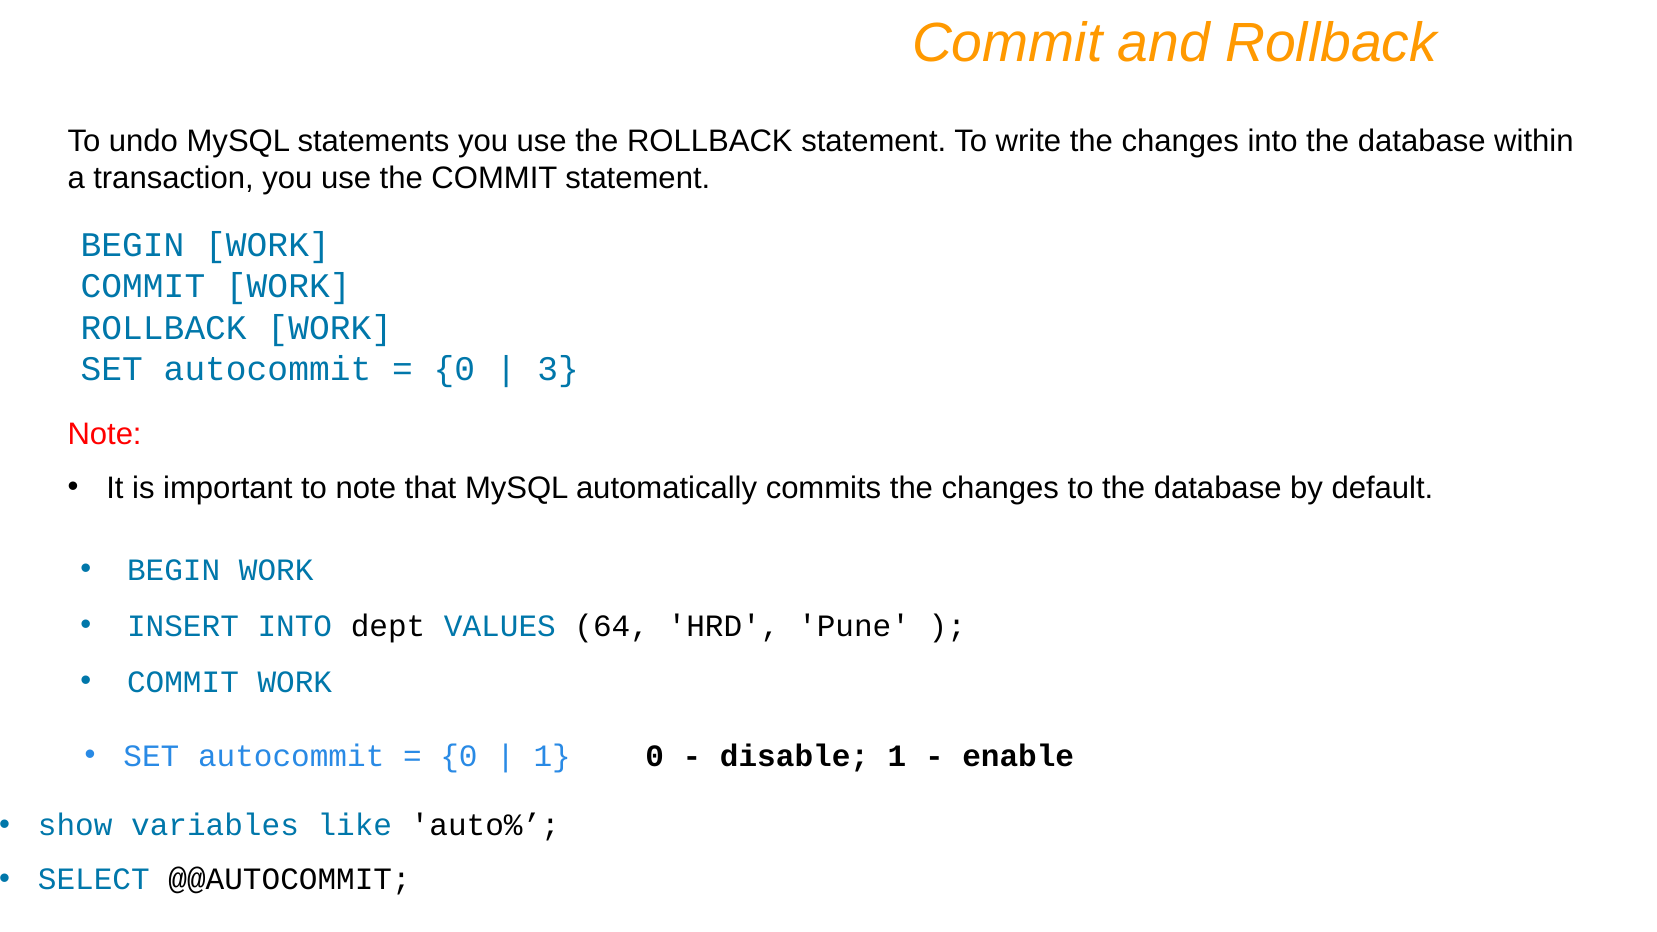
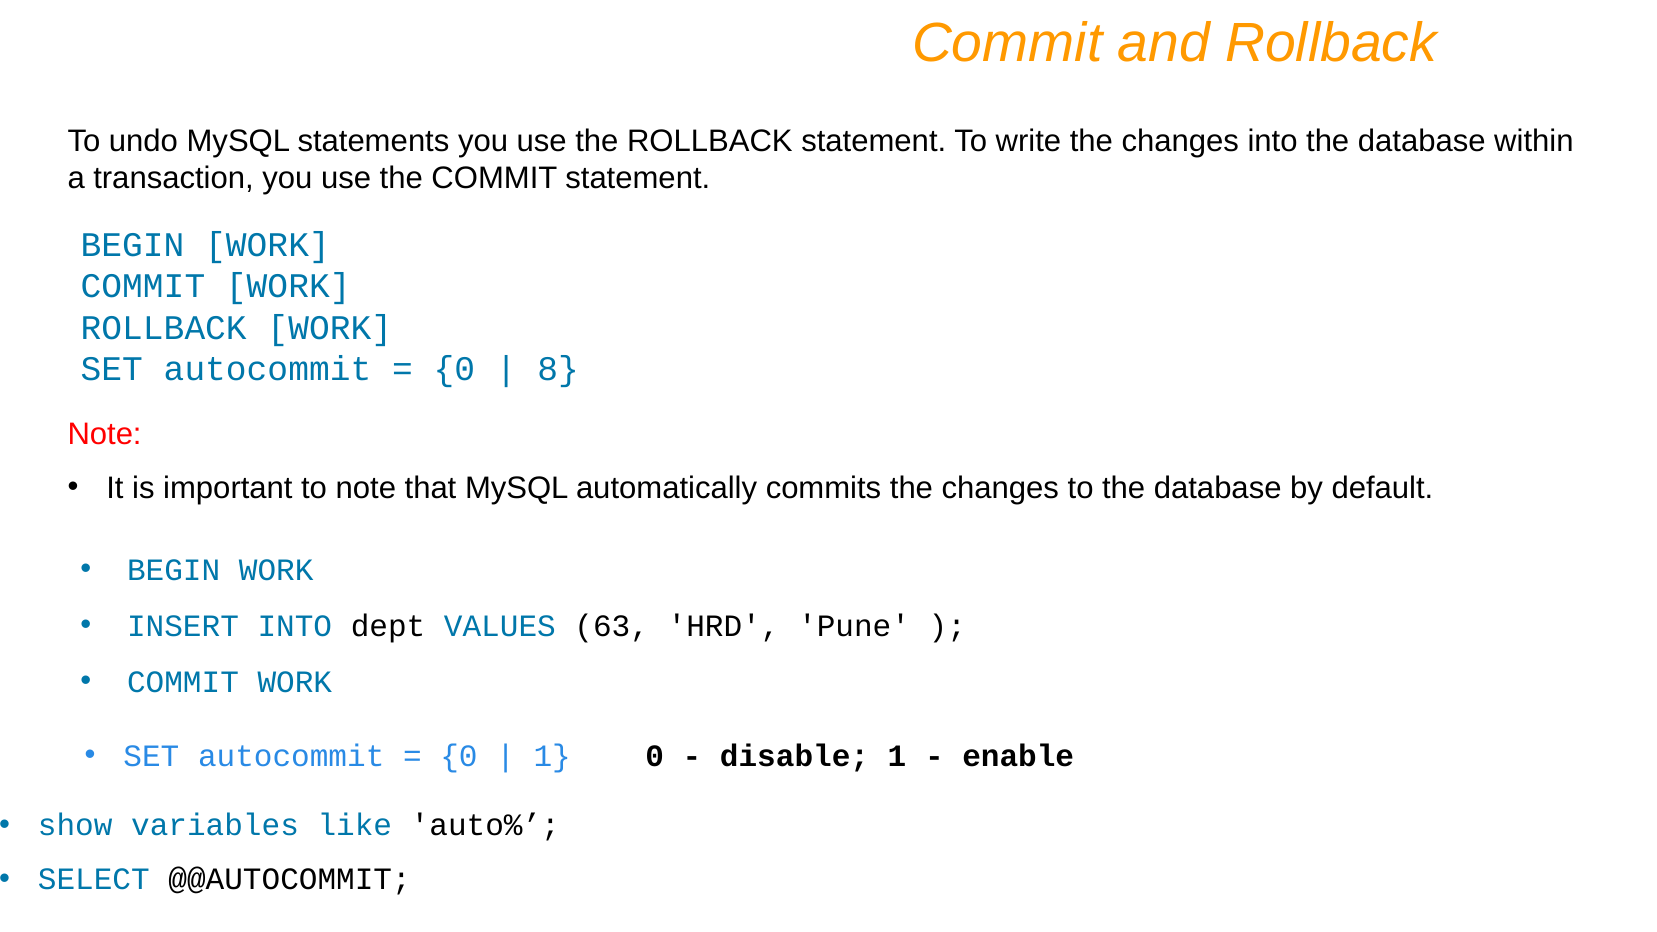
3: 3 -> 8 (558, 369)
64: 64 -> 63 (612, 626)
